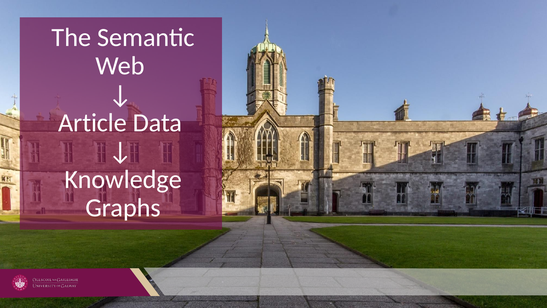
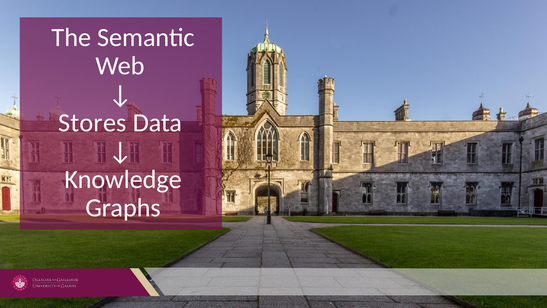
Article: Article -> Stores (92, 123)
